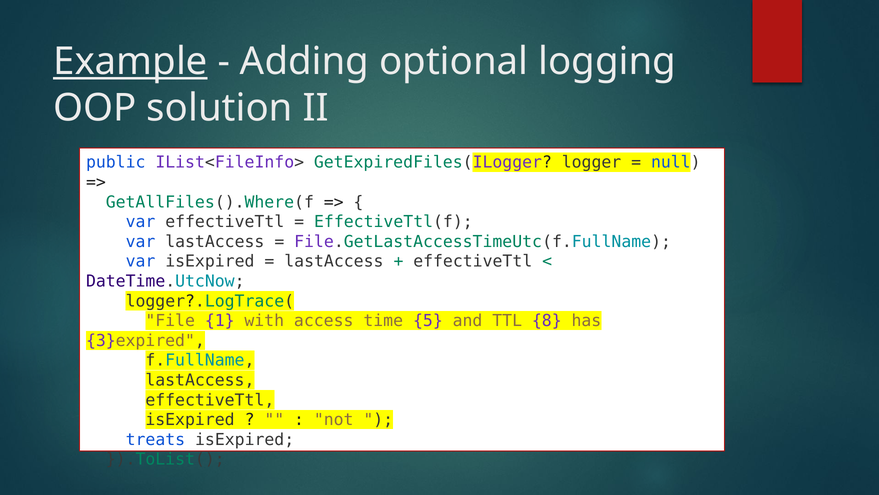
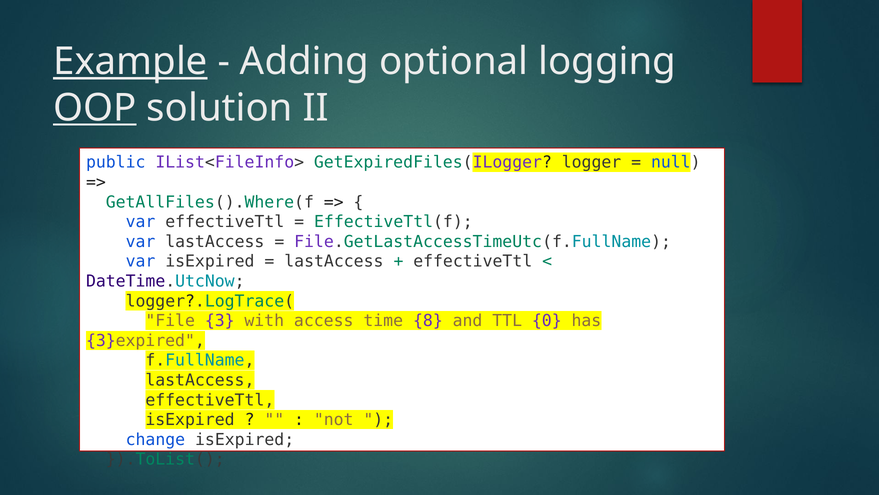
OOP underline: none -> present (95, 108)
1: 1 -> 3 (220, 320)
5: 5 -> 8 (428, 320)
8: 8 -> 0 (547, 320)
treats: treats -> change (155, 439)
